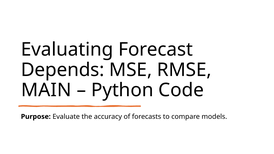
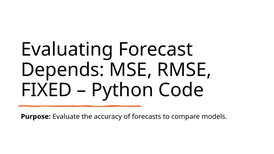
MAIN: MAIN -> FIXED (46, 90)
